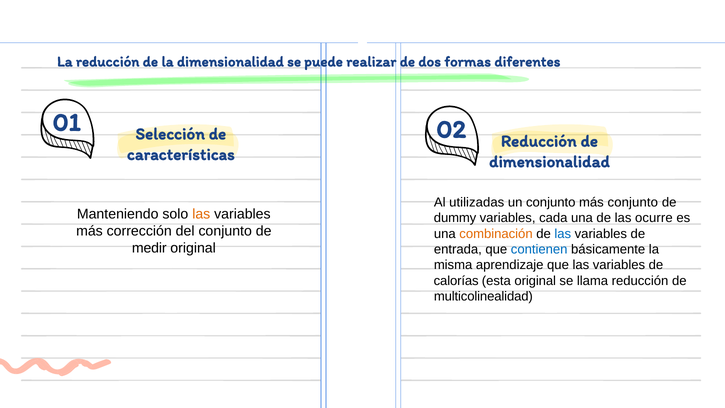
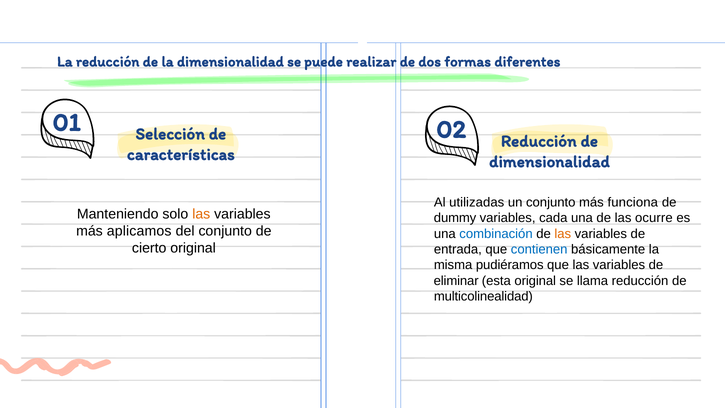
más conjunto: conjunto -> funciona (633, 202)
corrección: corrección -> aplicamos (139, 231)
combinación colour: orange -> blue (496, 234)
las colour: blue -> orange (563, 234)
medir: medir -> cierto (149, 248)
aprendizaje: aprendizaje -> pudiéramos (510, 265)
calorías: calorías -> eliminar (456, 281)
